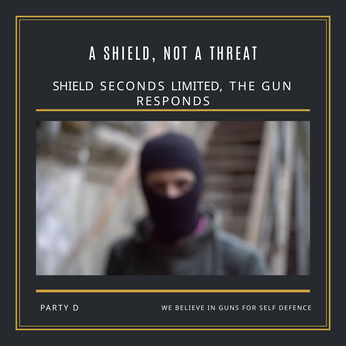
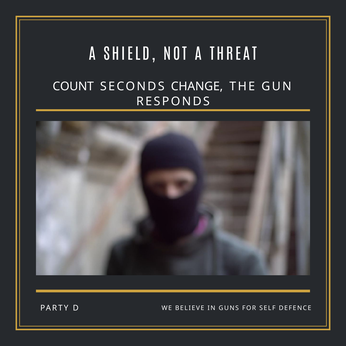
SHIELD: SHIELD -> COUNT (73, 86)
LIMITED: LIMITED -> CHANGE (197, 86)
